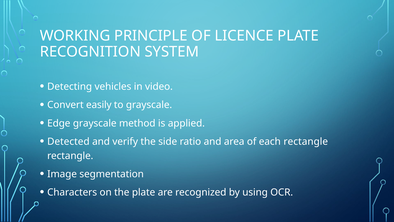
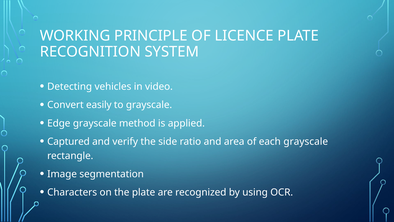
Detected: Detected -> Captured (68, 141)
each rectangle: rectangle -> grayscale (306, 141)
